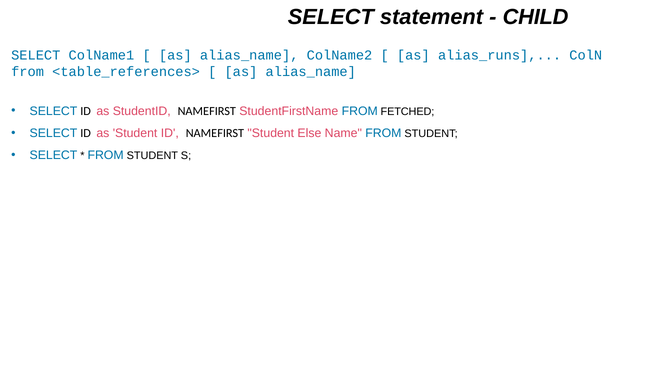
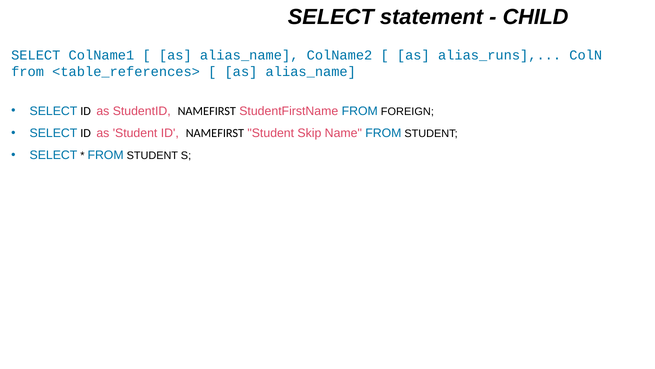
FETCHED: FETCHED -> FOREIGN (407, 111)
Else: Else -> Skip (309, 133)
